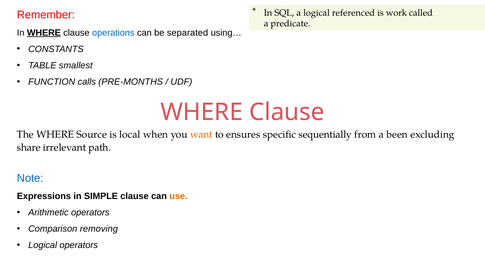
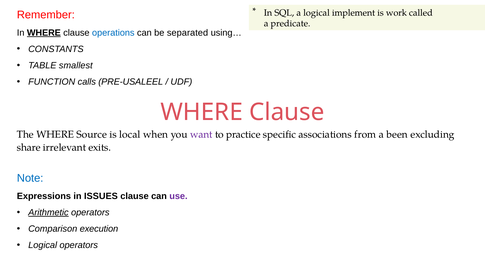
referenced: referenced -> implement (354, 13)
PRE-MONTHS: PRE-MONTHS -> PRE-USALEEL (131, 82)
want colour: orange -> purple (201, 134)
ensures: ensures -> practice (243, 134)
sequentially: sequentially -> associations (325, 134)
path: path -> exits (100, 147)
SIMPLE: SIMPLE -> ISSUES (101, 196)
use colour: orange -> purple (178, 196)
Arithmetic underline: none -> present (48, 212)
removing: removing -> execution (99, 229)
